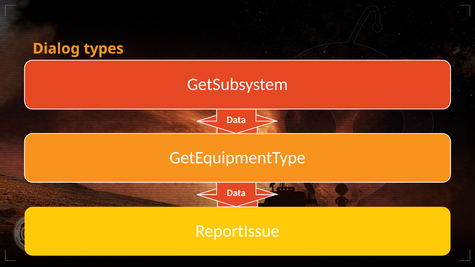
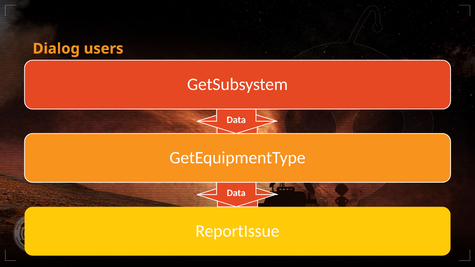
types: types -> users (104, 49)
